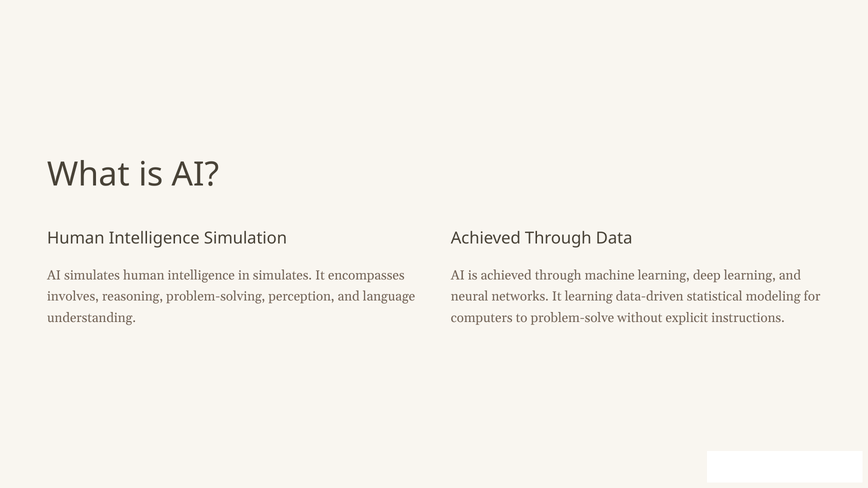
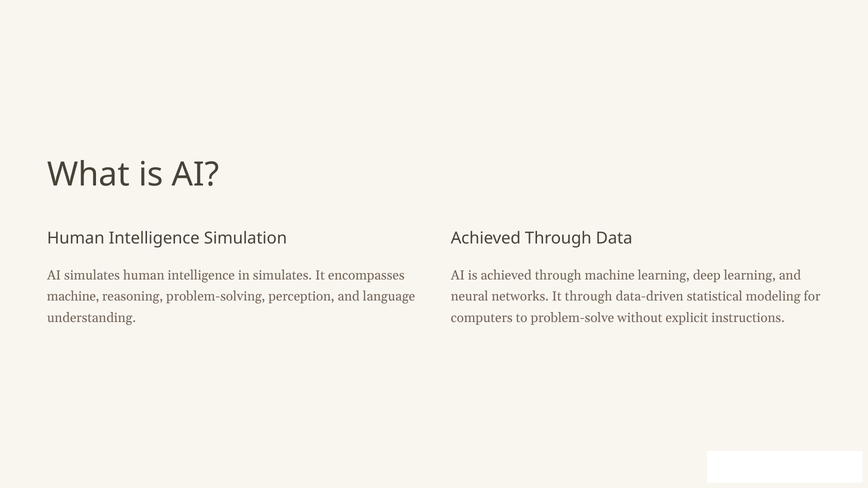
involves: involves -> machine (73, 297)
It learning: learning -> through (589, 297)
